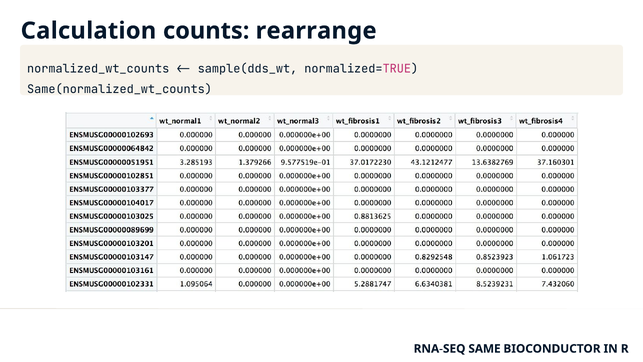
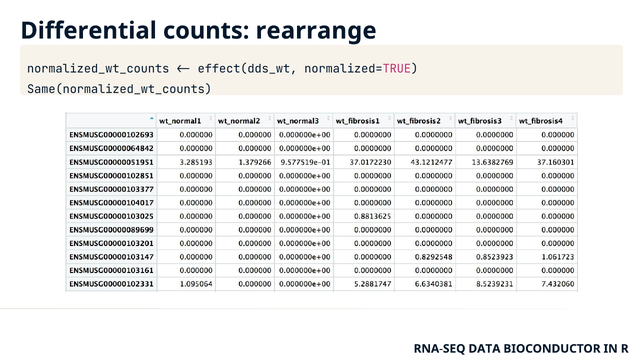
Calculation: Calculation -> Differential (89, 31)
sample(dds_wt: sample(dds_wt -> effect(dds_wt (247, 69)
SAME: SAME -> DATA (484, 349)
